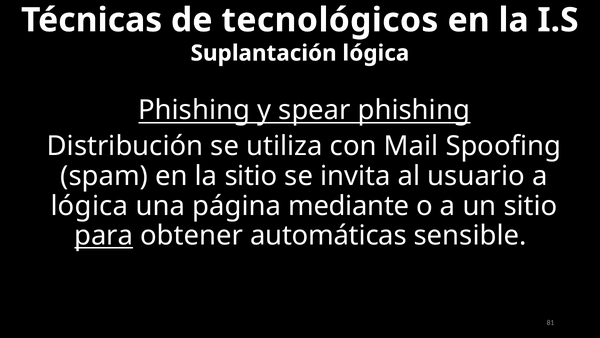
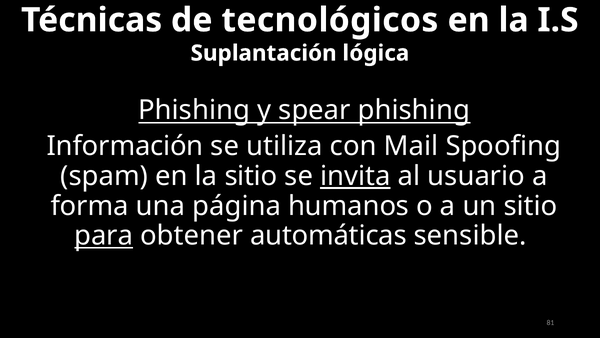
Distribución: Distribución -> Información (125, 146)
invita underline: none -> present (355, 176)
lógica: lógica -> forma (90, 206)
mediante: mediante -> humanos (349, 206)
